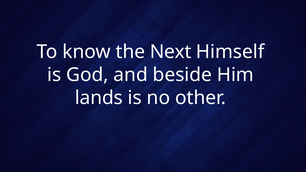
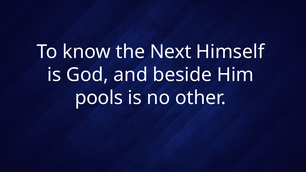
lands: lands -> pools (99, 98)
